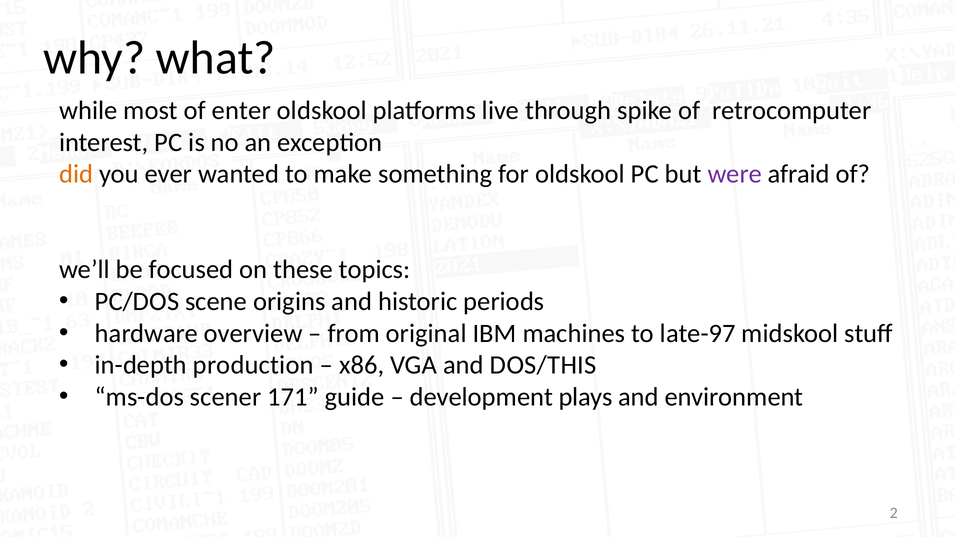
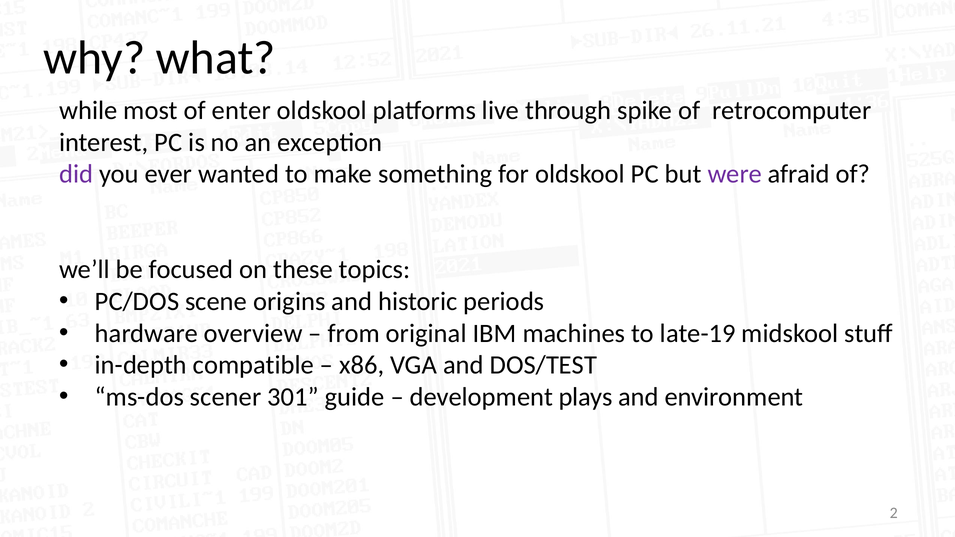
did colour: orange -> purple (76, 174)
late-97: late-97 -> late-19 (698, 333)
production: production -> compatible (253, 365)
DOS/THIS: DOS/THIS -> DOS/TEST (543, 365)
171: 171 -> 301 (293, 397)
